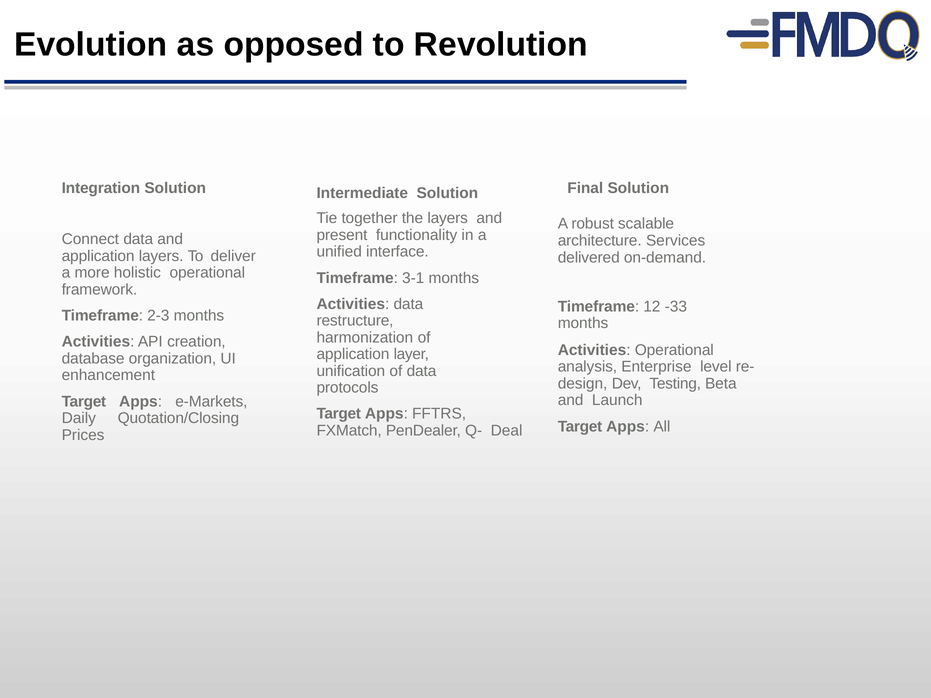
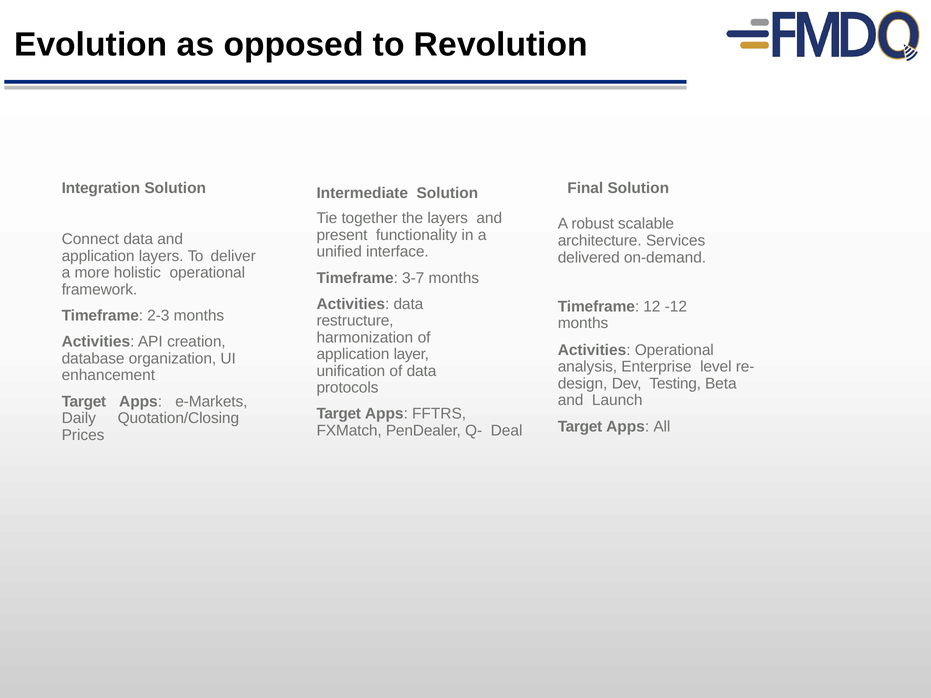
3-1: 3-1 -> 3-7 (413, 278)
-33: -33 -> -12 (676, 307)
